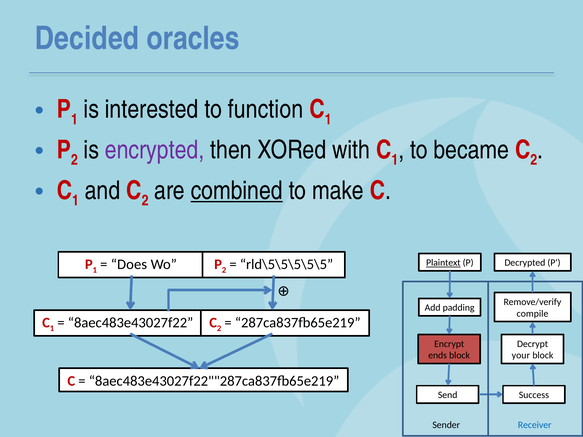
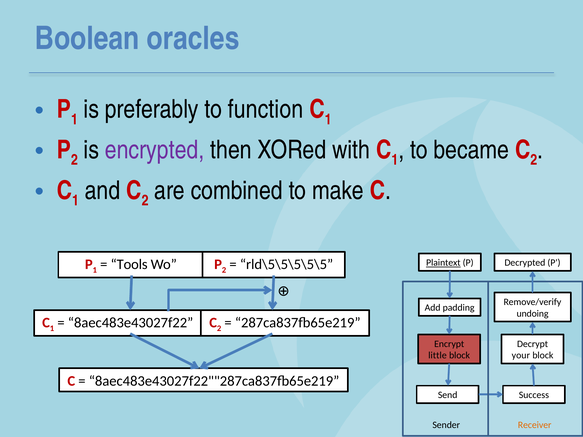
Decided: Decided -> Boolean (87, 38)
interested: interested -> preferably (152, 109)
combined underline: present -> none (237, 191)
Does: Does -> Tools (129, 265)
compile: compile -> undoing (533, 314)
ends: ends -> little (437, 356)
Receiver colour: blue -> orange (535, 425)
